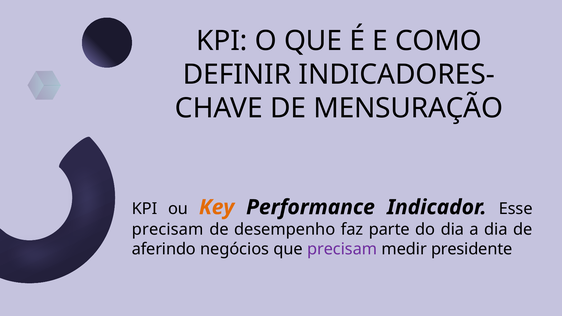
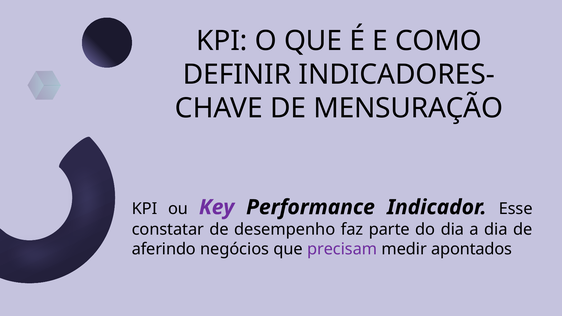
Key colour: orange -> purple (217, 207)
precisam: precisam -> constatar (168, 229)
presidente: presidente -> apontados (472, 249)
